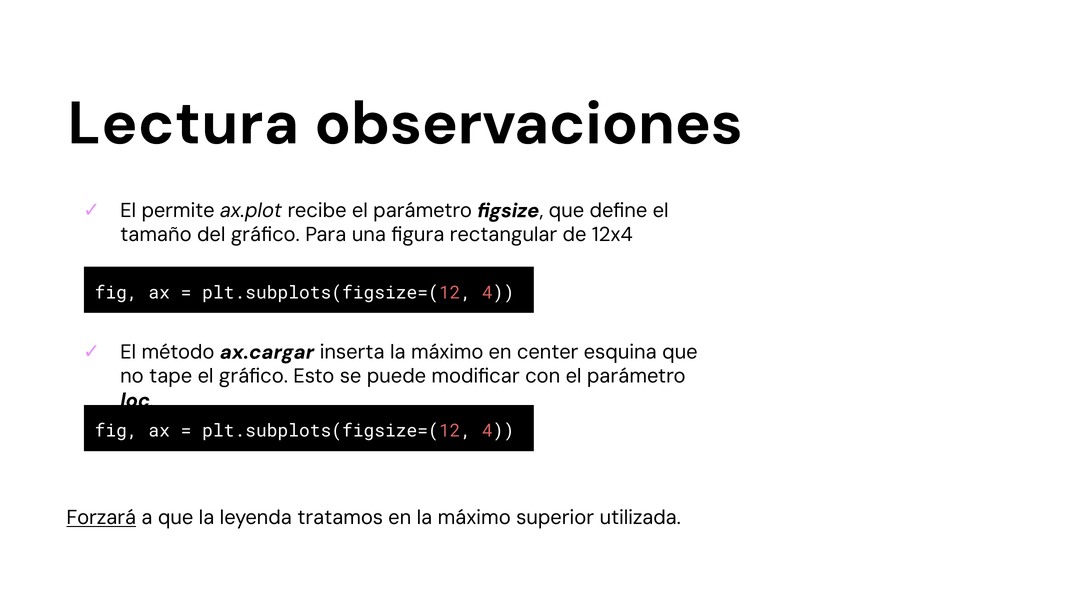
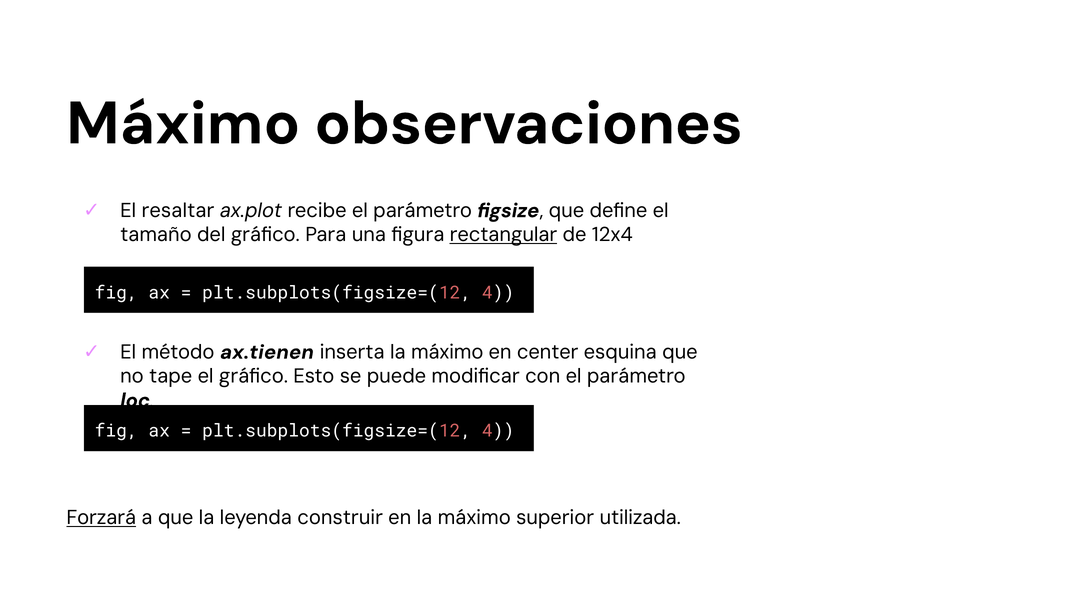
Lectura: Lectura -> Máximo (183, 124)
permite: permite -> resaltar (178, 211)
rectangular underline: none -> present (503, 235)
ax.cargar: ax.cargar -> ax.tienen (267, 352)
tratamos: tratamos -> construir (340, 518)
